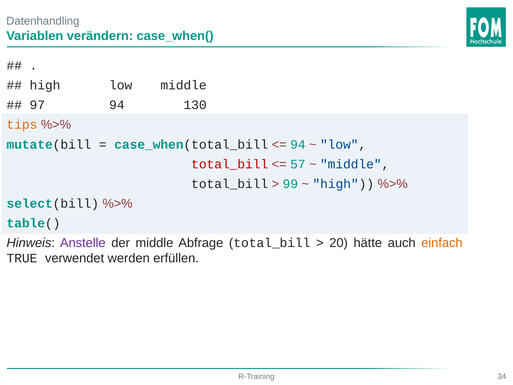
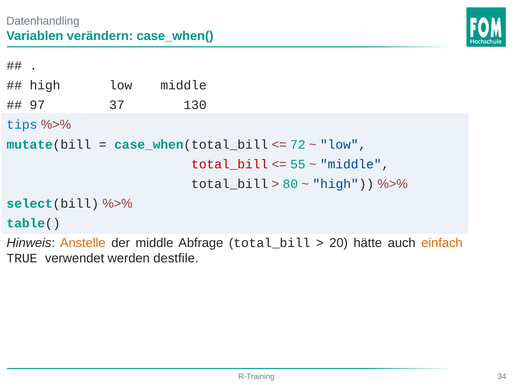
97 94: 94 -> 37 (117, 105)
tips colour: orange -> blue (22, 125)
94: 94 -> 72 (298, 144)
57: 57 -> 55 (298, 164)
99: 99 -> 80 (290, 184)
Anstelle colour: purple -> orange (83, 243)
erfüllen: erfüllen -> destfile (176, 258)
